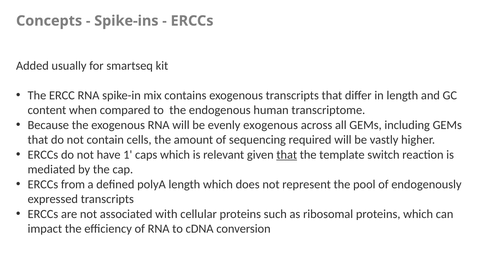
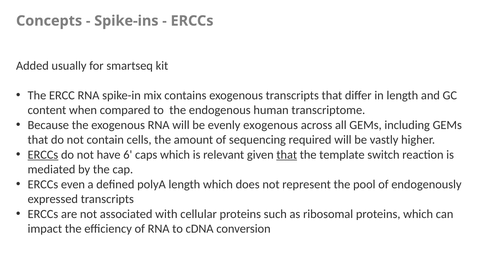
ERCCs underline: none -> present (43, 155)
1: 1 -> 6 (128, 155)
from: from -> even (73, 184)
